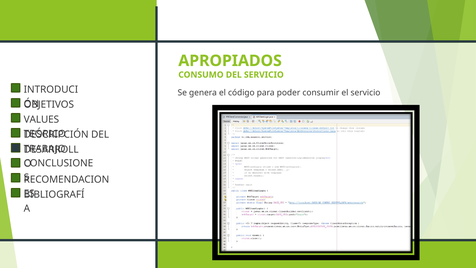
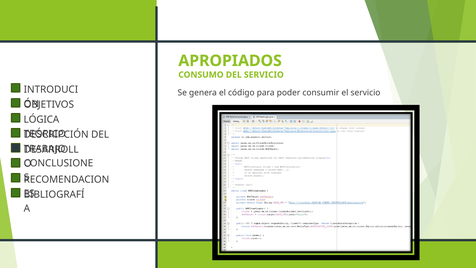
VALUES: VALUES -> LÓGICA (41, 119)
